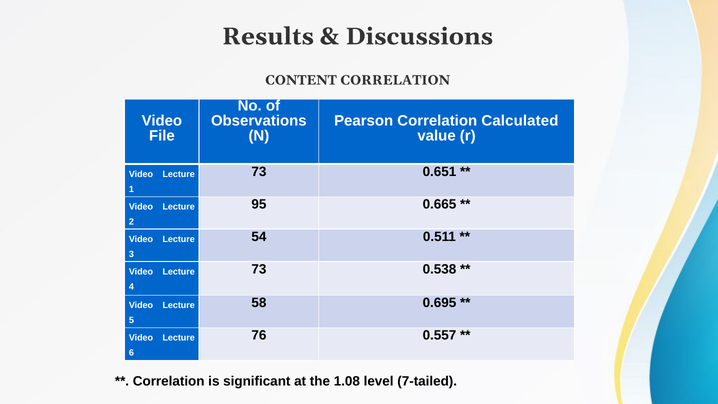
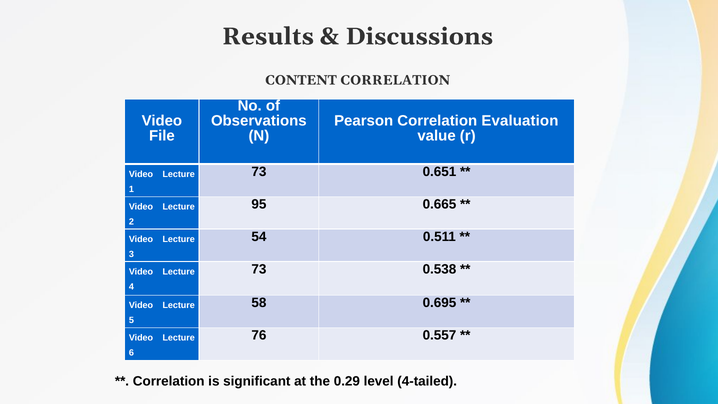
Calculated: Calculated -> Evaluation (520, 121)
1.08: 1.08 -> 0.29 (347, 381)
7-tailed: 7-tailed -> 4-tailed (427, 381)
